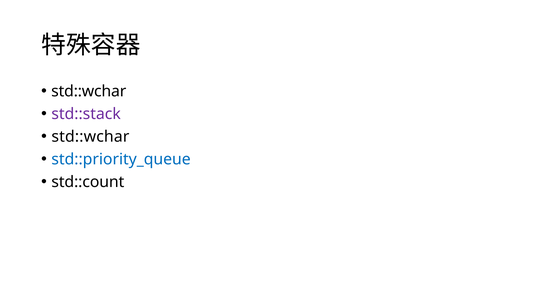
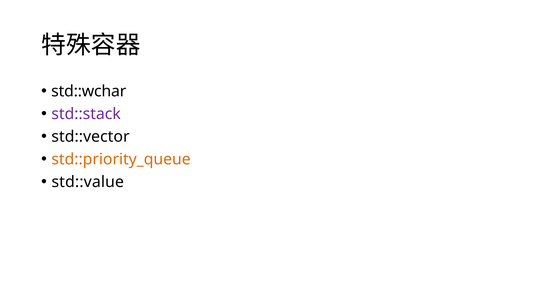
std::wchar: std::wchar -> std::vector (91, 137)
std::priority_queue colour: blue -> orange (121, 160)
std::count: std::count -> std::value (88, 182)
